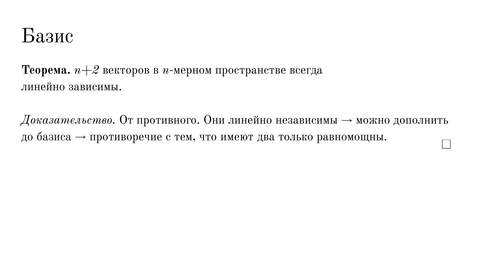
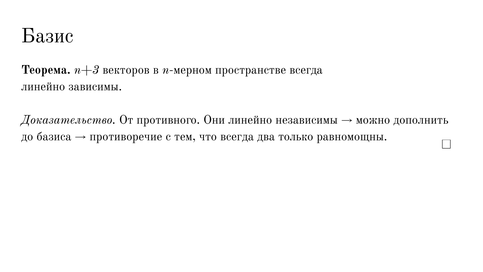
n+2: n+2 -> n+3 (87, 70)
что имеют: имеют -> всегда (237, 137)
